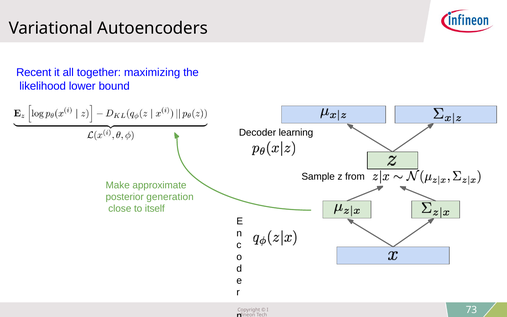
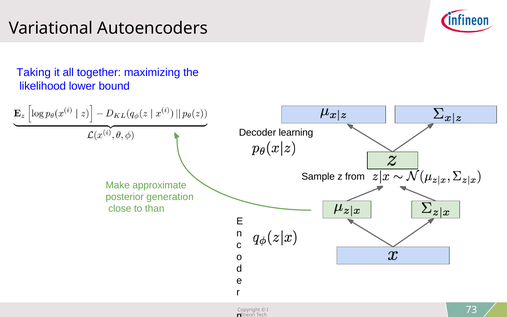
Recent: Recent -> Taking (34, 72)
itself: itself -> than (155, 209)
